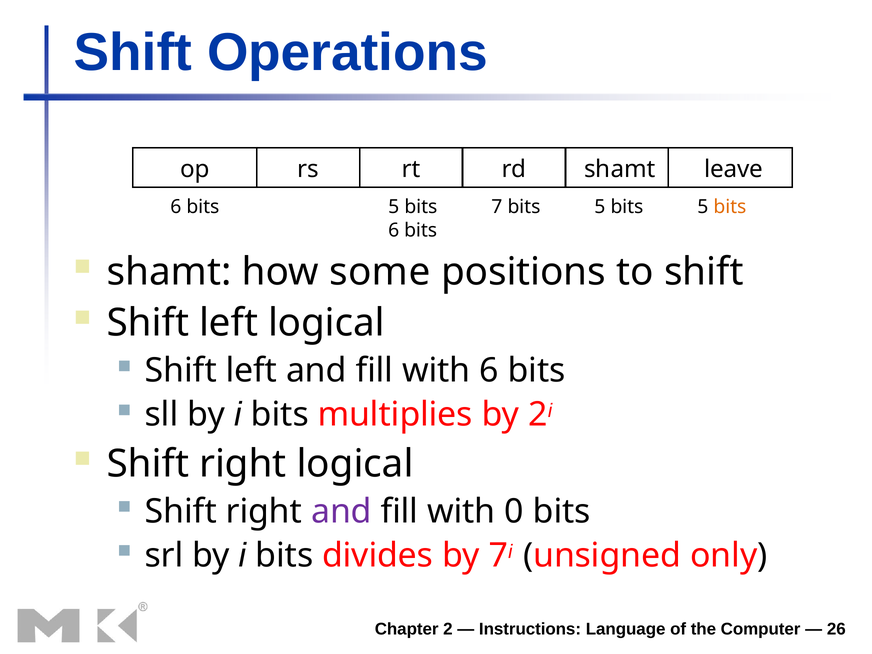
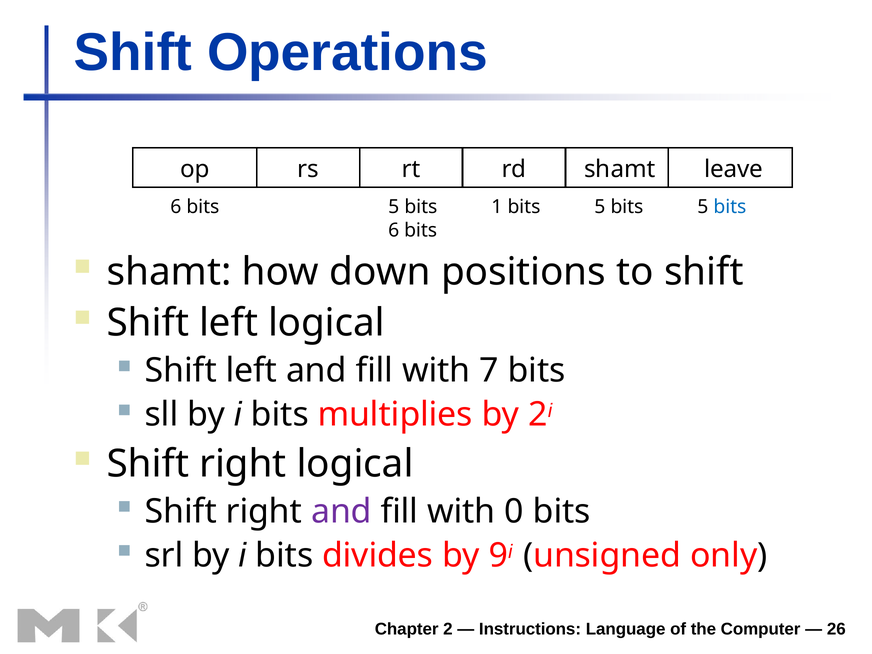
bits 7: 7 -> 1 (497, 207)
bits colour: orange -> blue (730, 207)
some: some -> down (380, 272)
with 6: 6 -> 7 (489, 371)
by 7: 7 -> 9 (498, 555)
